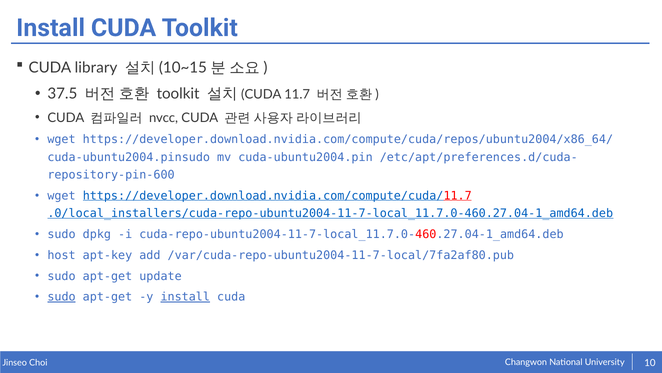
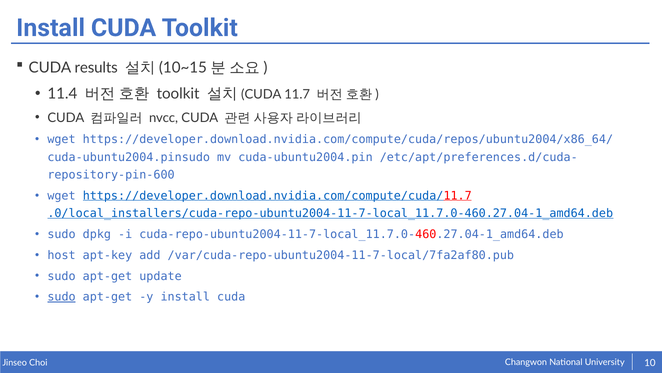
library: library -> results (96, 68)
37.5: 37.5 -> 11.4 (62, 94)
install underline: present -> none (185, 297)
